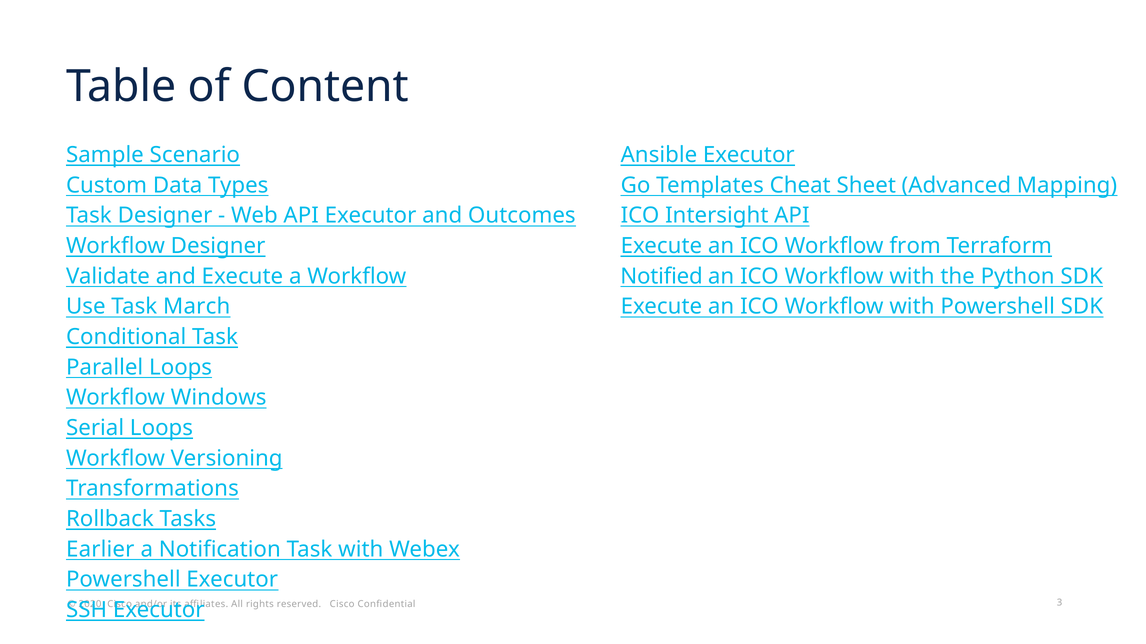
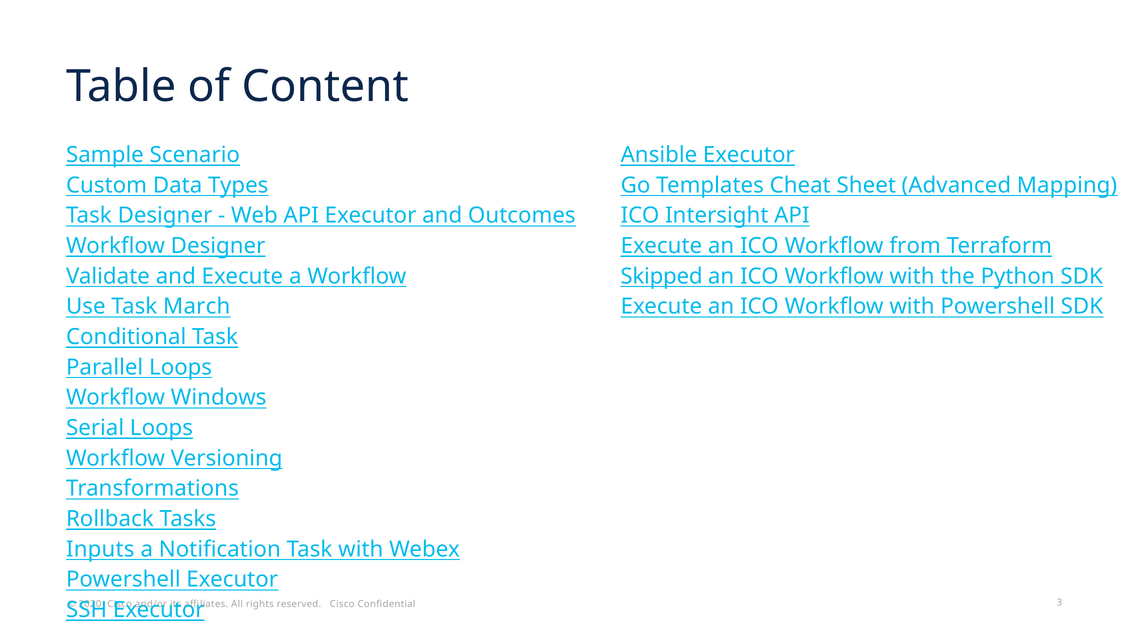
Notified: Notified -> Skipped (662, 277)
Earlier: Earlier -> Inputs (100, 550)
